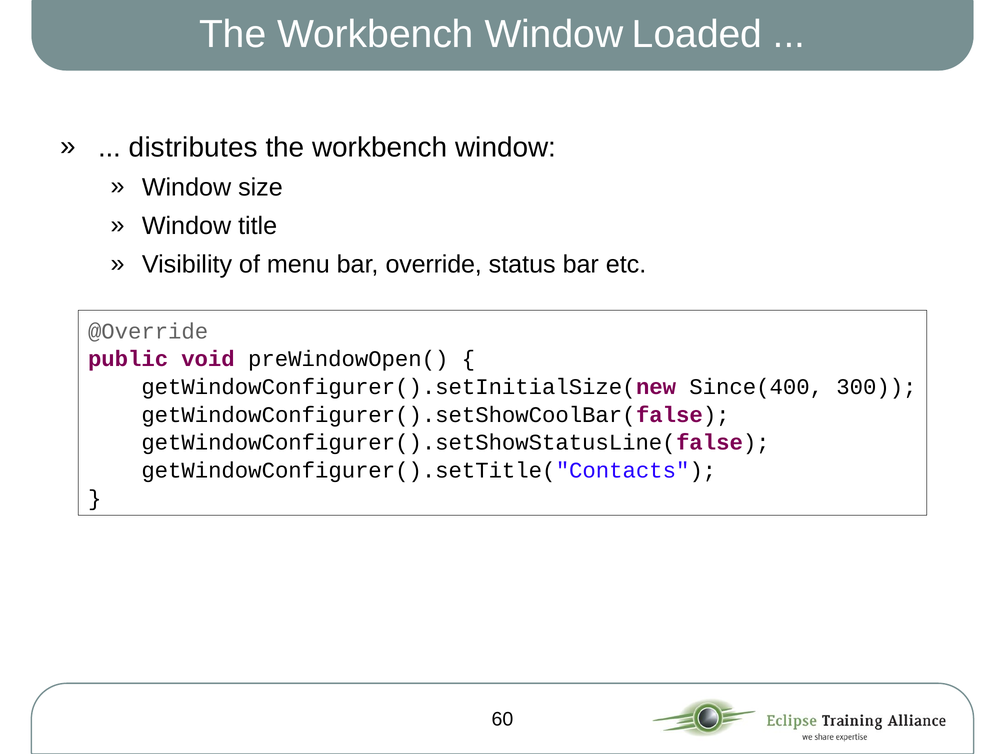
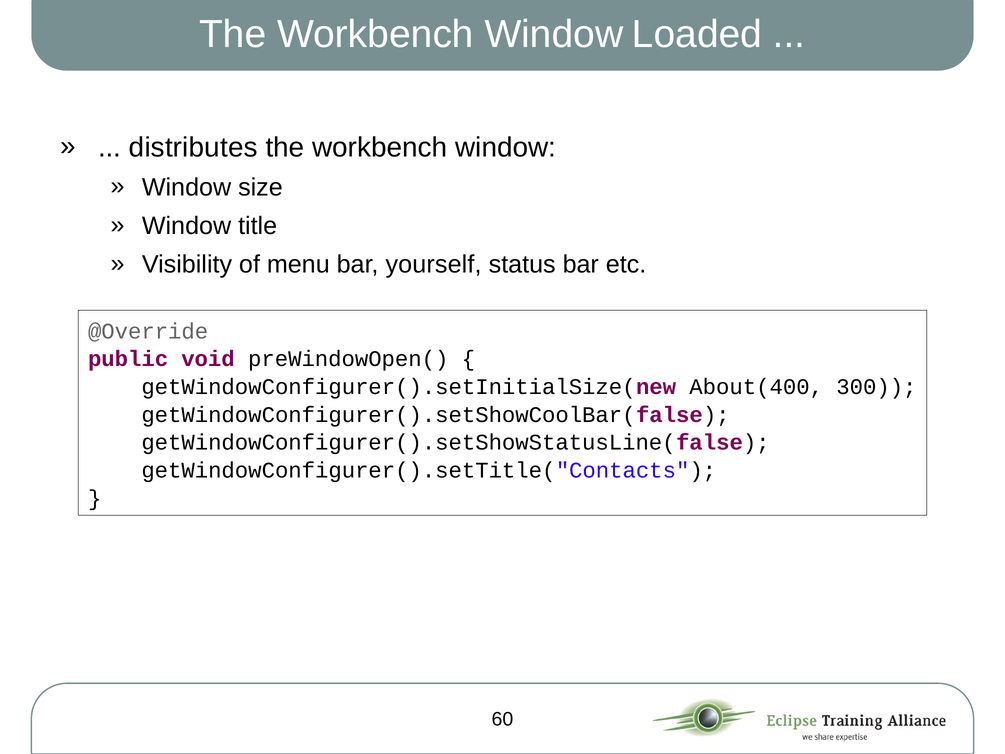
override: override -> yourself (434, 265)
Since(400: Since(400 -> About(400 (756, 387)
